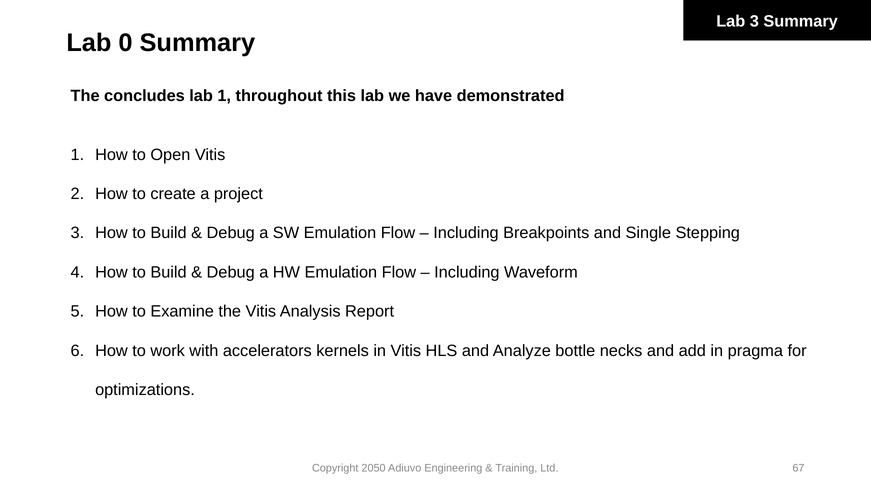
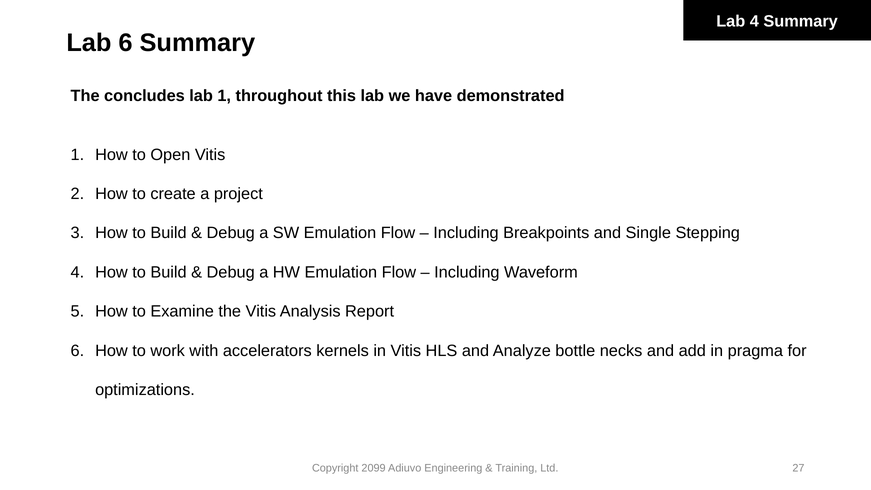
Lab 3: 3 -> 4 (754, 21)
Lab 0: 0 -> 6 (125, 43)
2050: 2050 -> 2099 (374, 468)
67: 67 -> 27 (799, 468)
